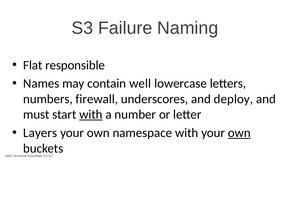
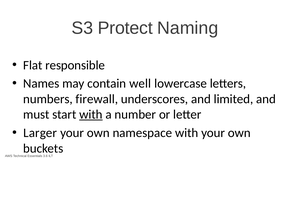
Failure: Failure -> Protect (125, 28)
deploy: deploy -> limited (233, 99)
Layers: Layers -> Larger (40, 133)
own underline: present -> none (239, 133)
